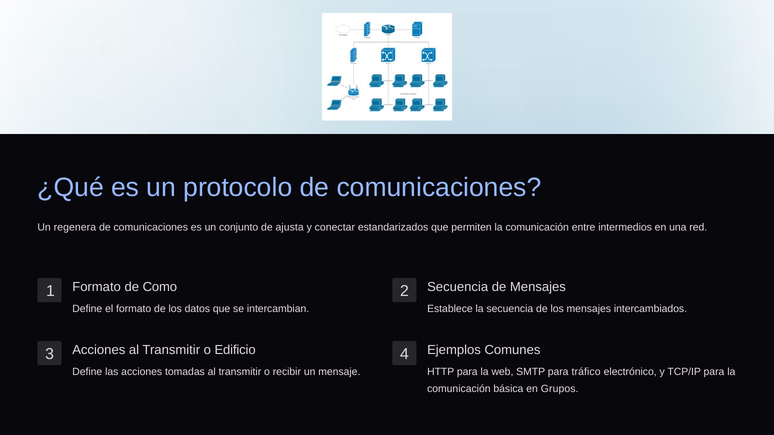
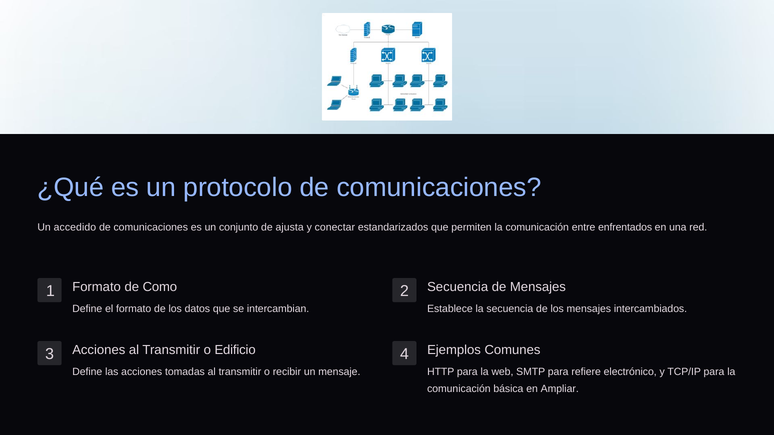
regenera: regenera -> accedido (75, 228)
intermedios: intermedios -> enfrentados (625, 228)
tráfico: tráfico -> refiere (586, 372)
Grupos: Grupos -> Ampliar (560, 389)
